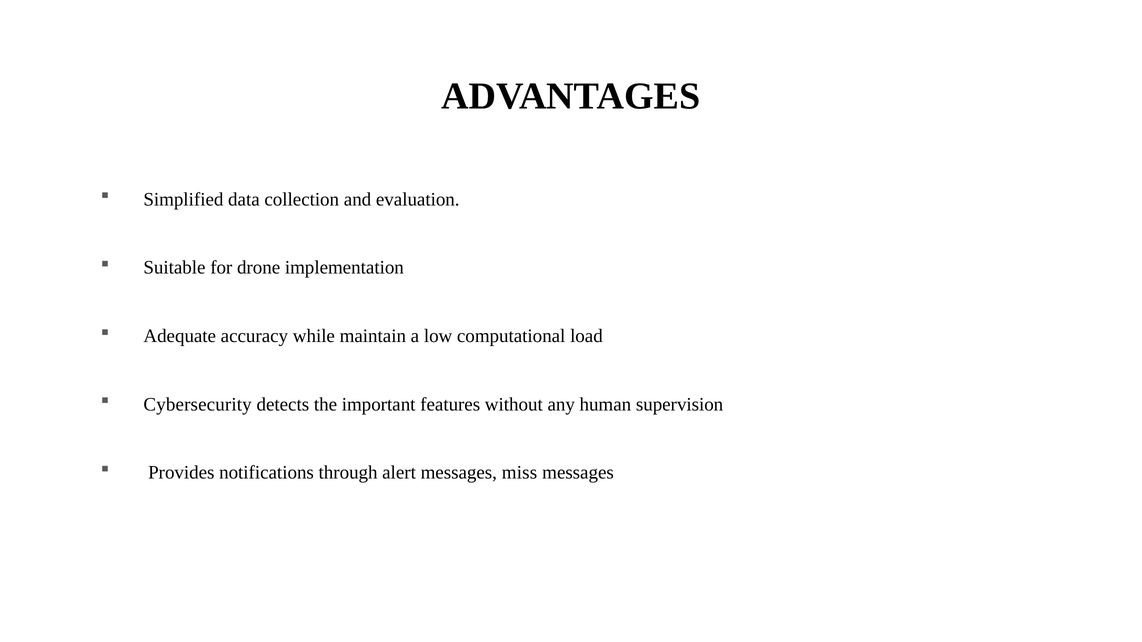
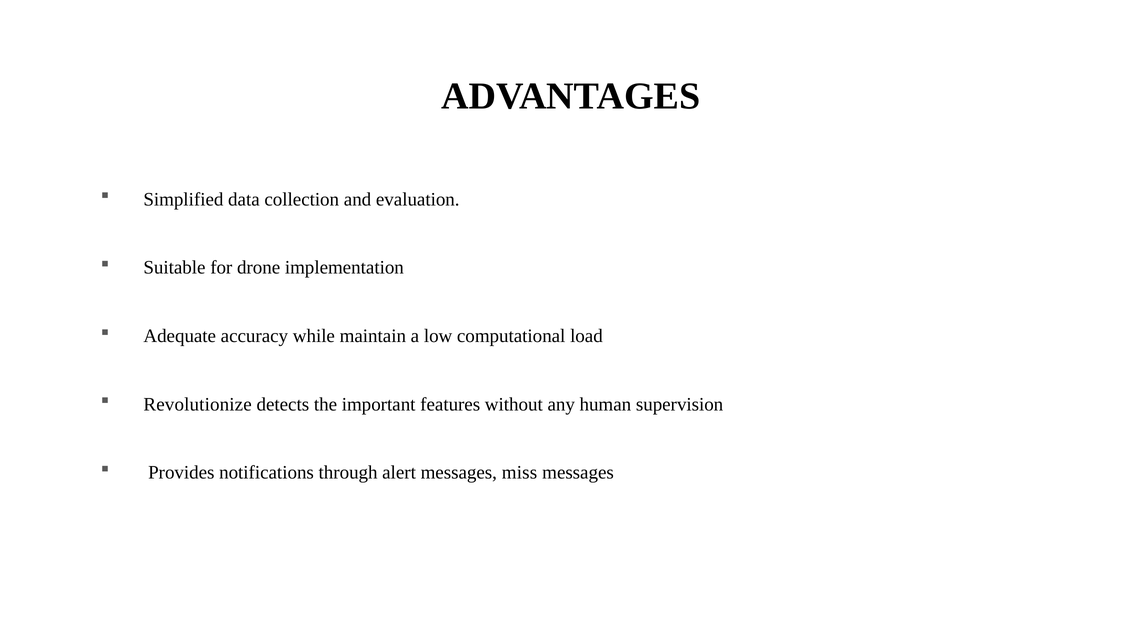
Cybersecurity: Cybersecurity -> Revolutionize (198, 405)
